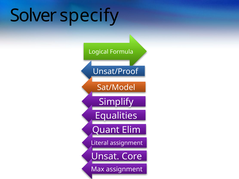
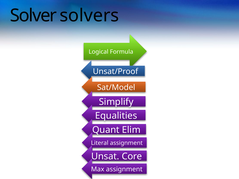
specify: specify -> solvers (89, 16)
